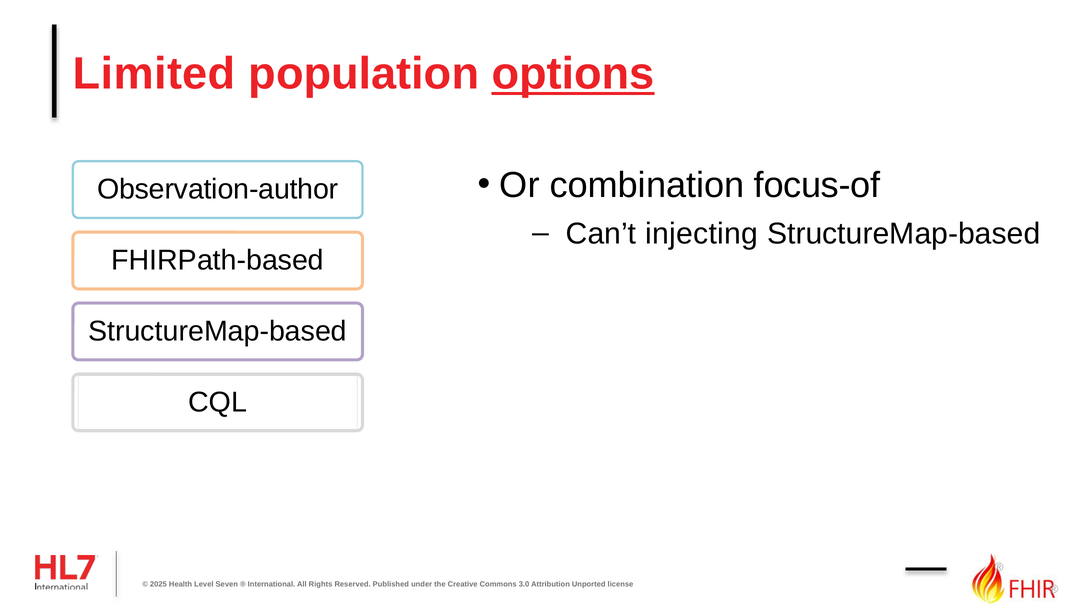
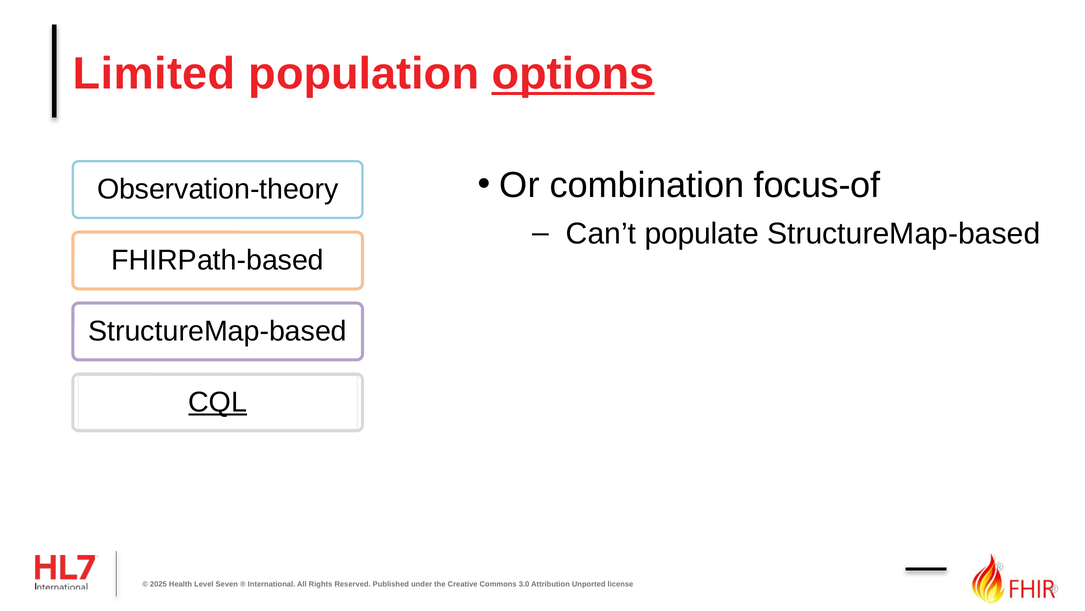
Observation-author: Observation-author -> Observation-theory (218, 189)
injecting: injecting -> populate (702, 234)
CQL underline: none -> present (218, 402)
